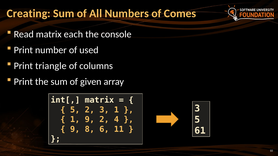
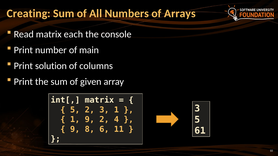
Comes: Comes -> Arrays (180, 14)
used: used -> main (89, 50)
triangle: triangle -> solution (51, 66)
